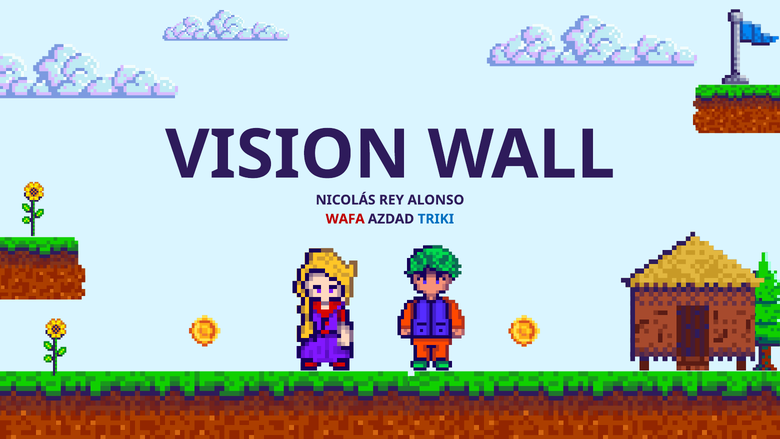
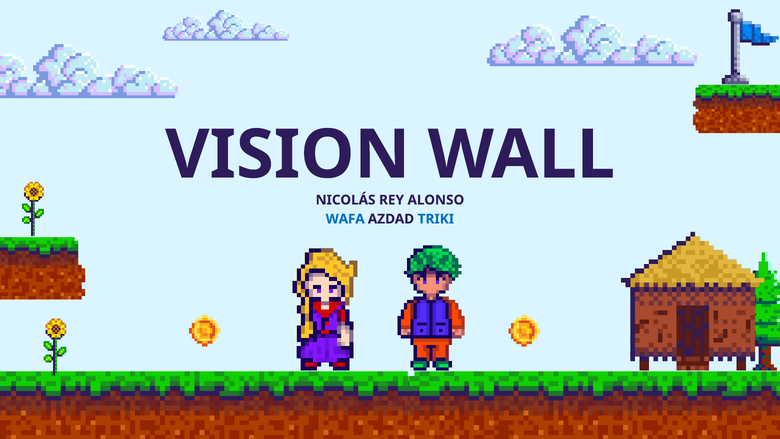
WAFA colour: red -> blue (345, 219)
